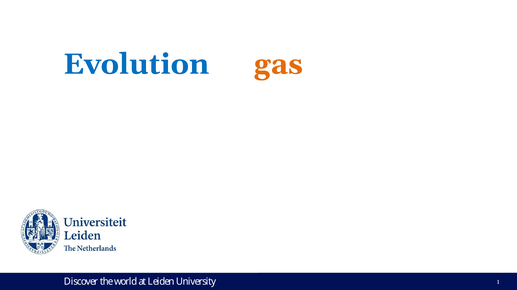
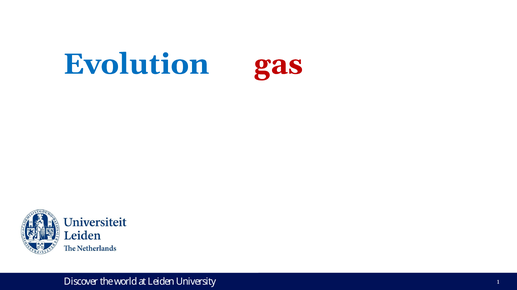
gas colour: orange -> red (278, 64)
